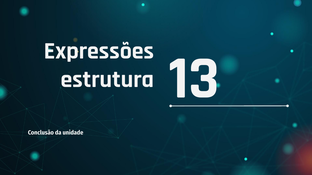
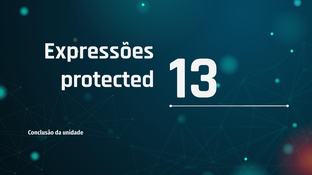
estrutura: estrutura -> protected (107, 80)
